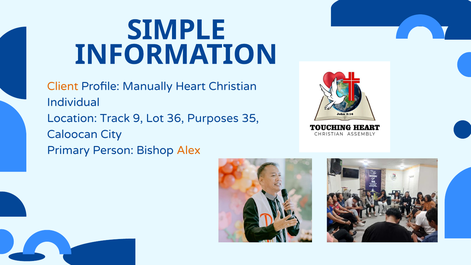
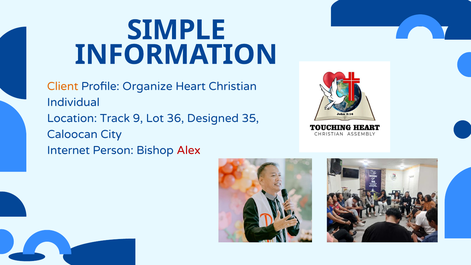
Manually: Manually -> Organize (147, 86)
Purposes: Purposes -> Designed (213, 118)
Primary: Primary -> Internet (68, 150)
Alex colour: orange -> red (189, 150)
